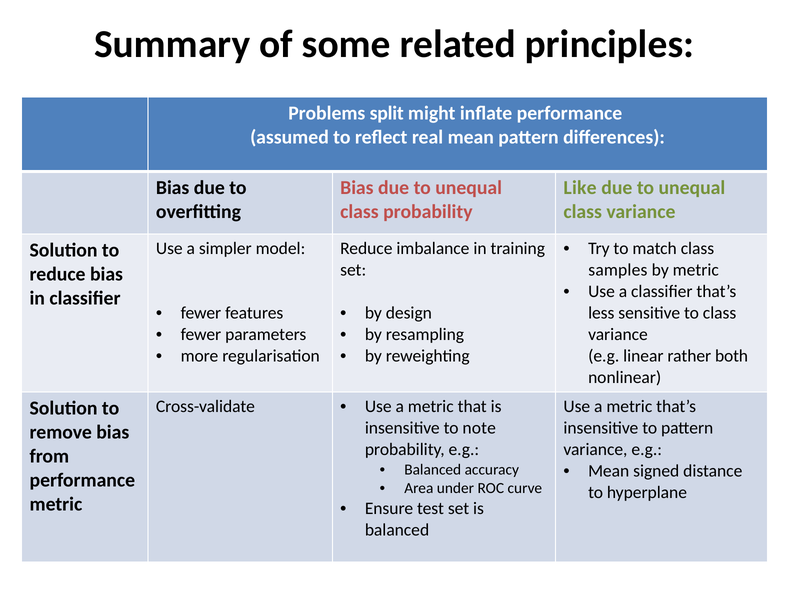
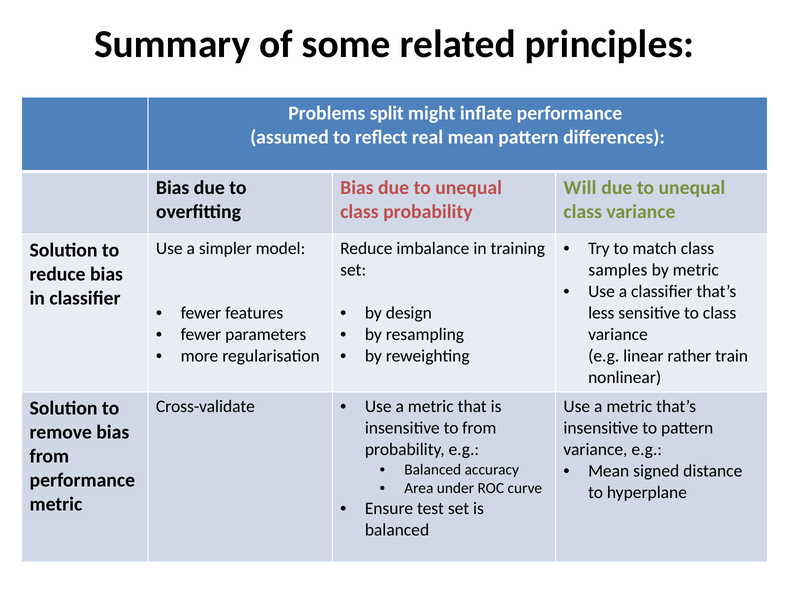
Like: Like -> Will (580, 188)
both: both -> train (732, 356)
to note: note -> from (479, 428)
